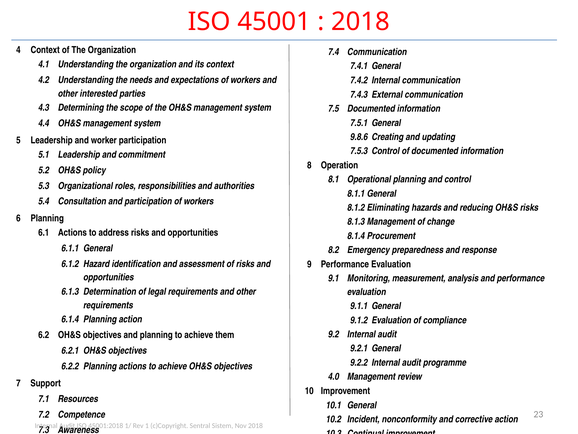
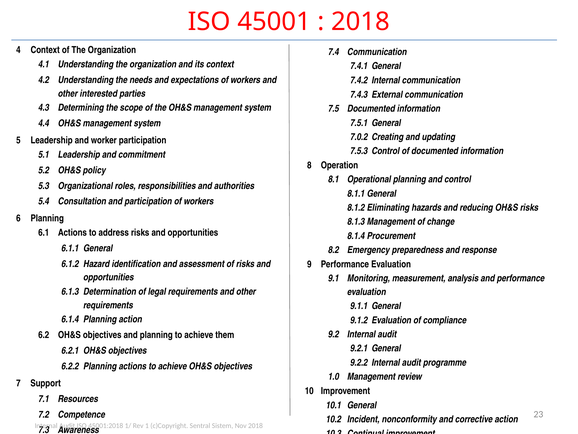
9.8.6: 9.8.6 -> 7.0.2 (359, 137)
4.0: 4.0 -> 1.0 (334, 376)
